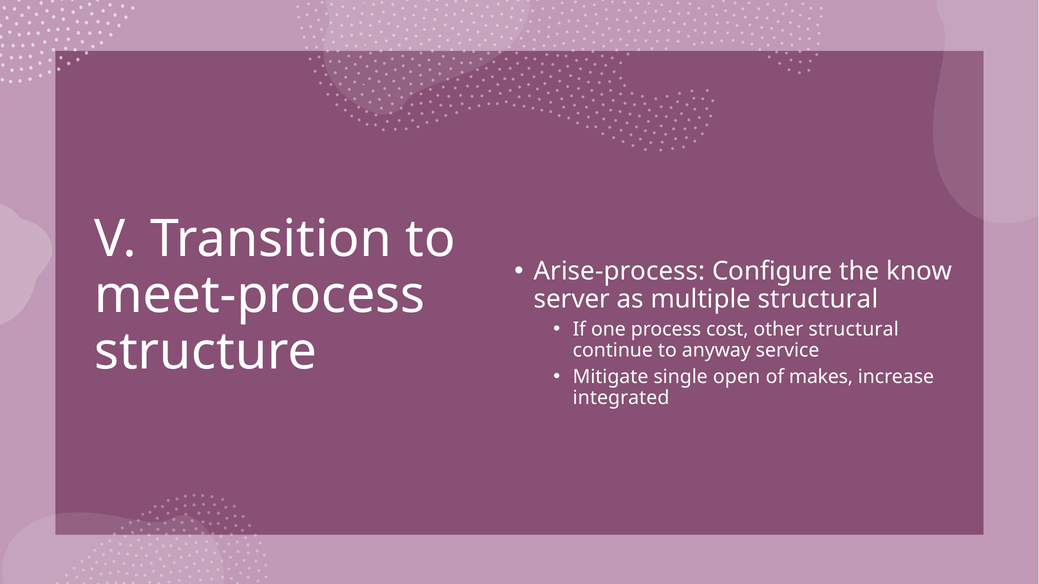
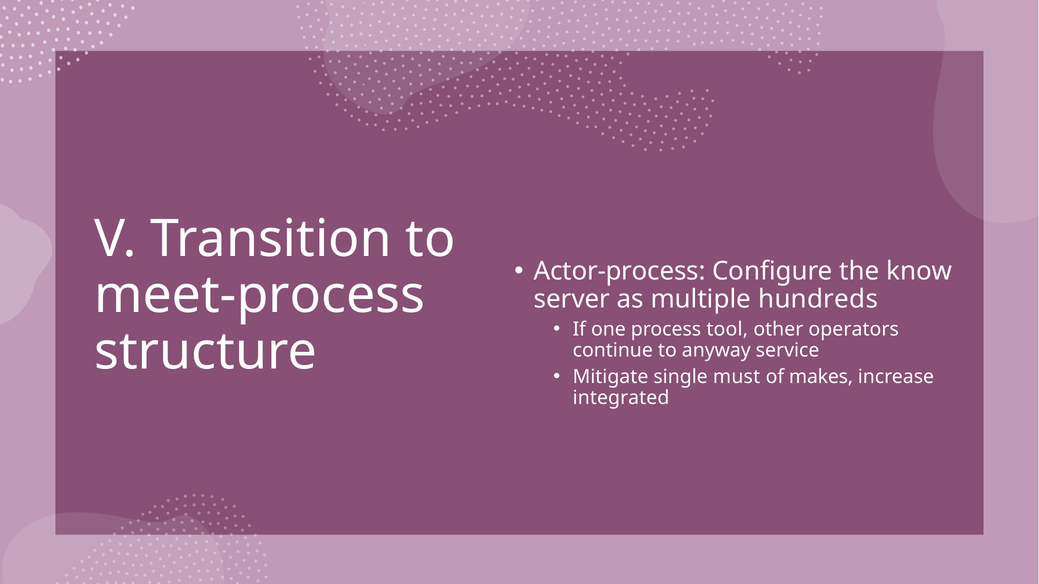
Arise-process: Arise-process -> Actor-process (620, 272)
multiple structural: structural -> hundreds (818, 300)
cost: cost -> tool (727, 330)
other structural: structural -> operators (854, 330)
open: open -> must (737, 377)
